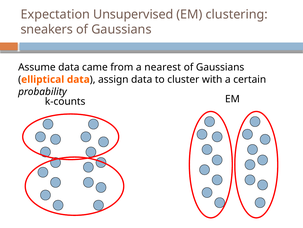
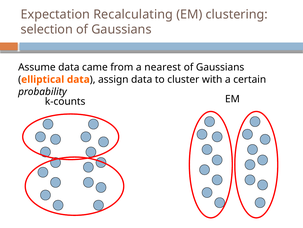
Unsupervised: Unsupervised -> Recalculating (133, 14)
sneakers: sneakers -> selection (47, 29)
